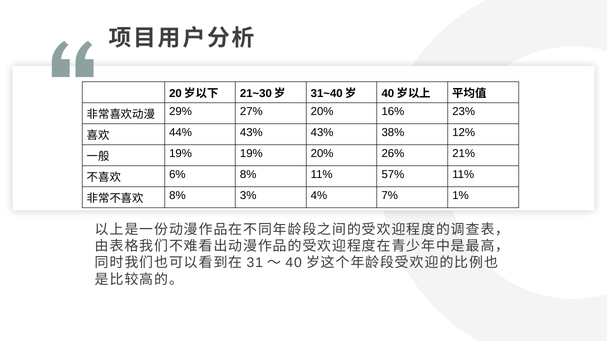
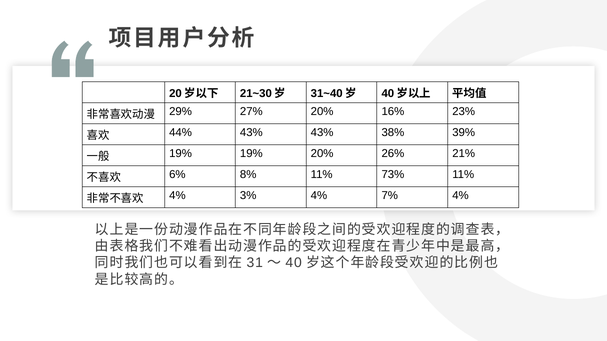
12%: 12% -> 39% (464, 133)
57%: 57% -> 73% (393, 175)
8%: 8% -> 4% (177, 196)
7% 1%: 1% -> 4% (461, 196)
